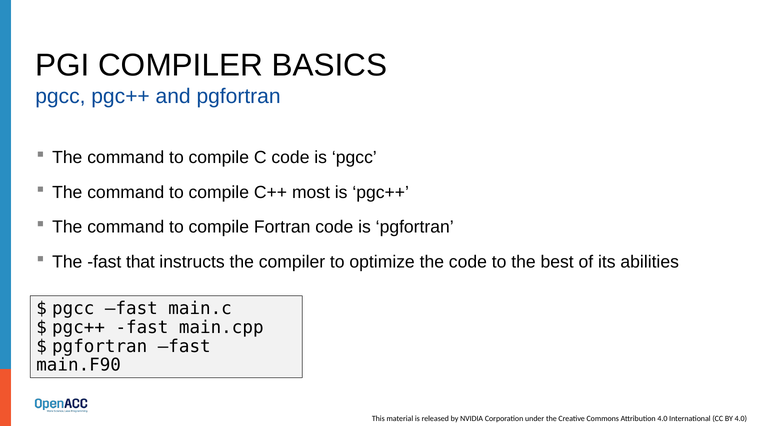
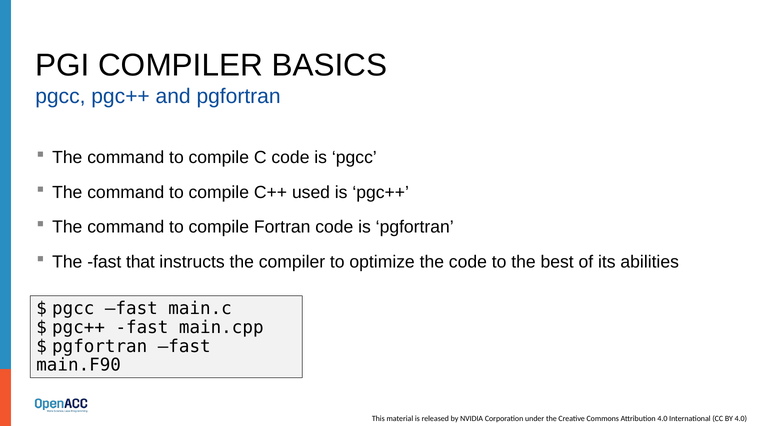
most: most -> used (311, 192)
